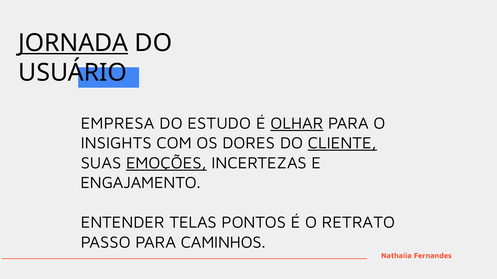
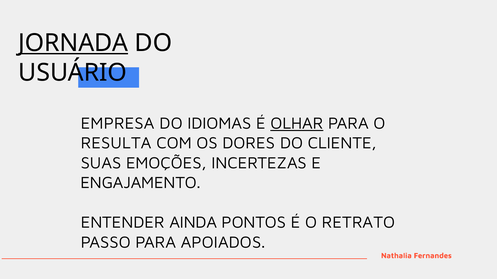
ESTUDO: ESTUDO -> IDIOMAS (219, 124)
INSIGHTS: INSIGHTS -> RESULTA (116, 143)
CLIENTE underline: present -> none (342, 143)
EMOÇÕES underline: present -> none (166, 163)
TELAS: TELAS -> AINDA (193, 223)
CAMINHOS: CAMINHOS -> APOIADOS (223, 243)
